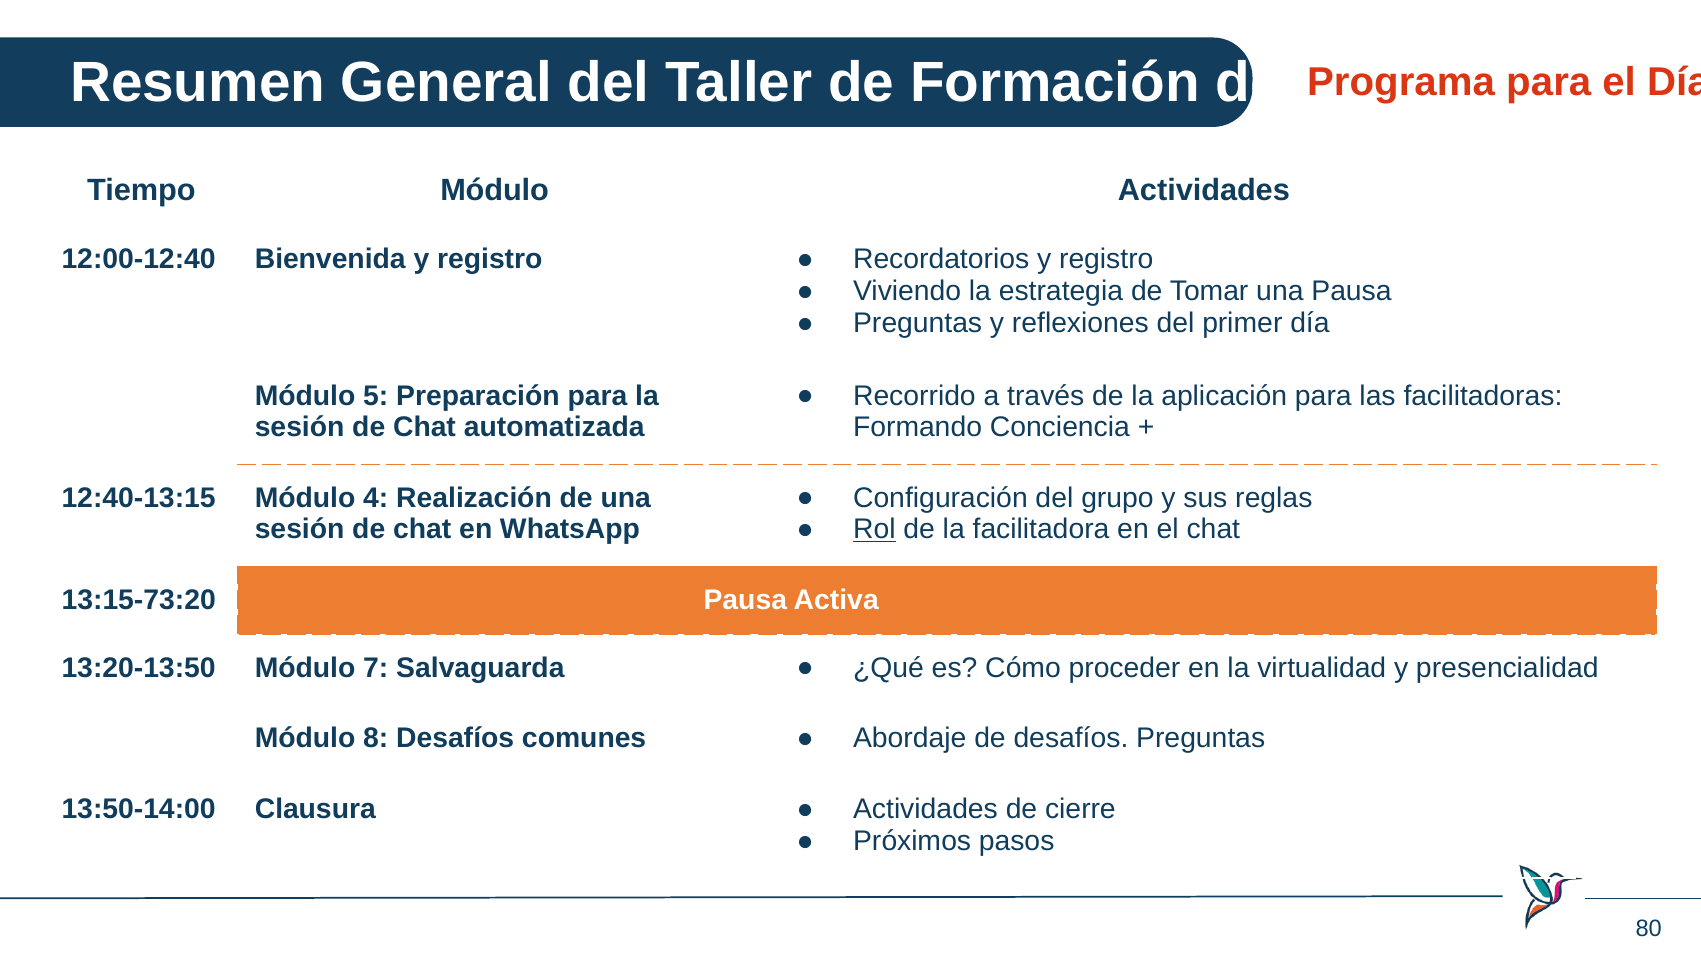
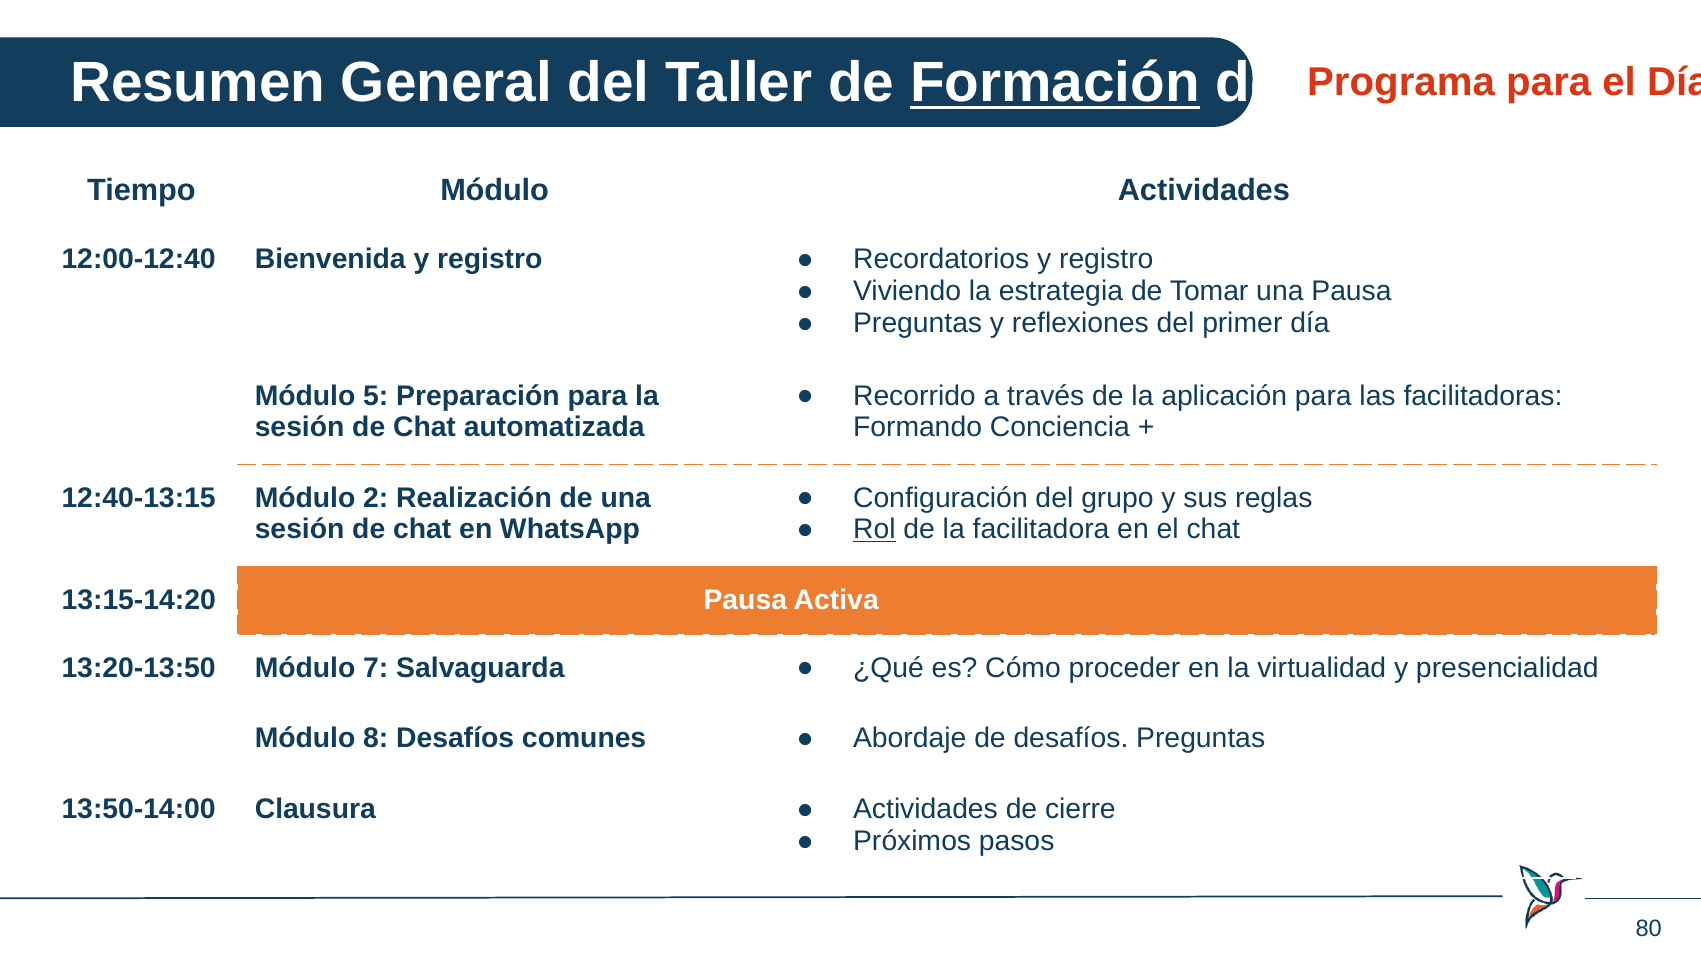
Formación underline: none -> present (1055, 83)
Módulo 4: 4 -> 2 (376, 498)
13:15-73:20: 13:15-73:20 -> 13:15-14:20 (139, 600)
